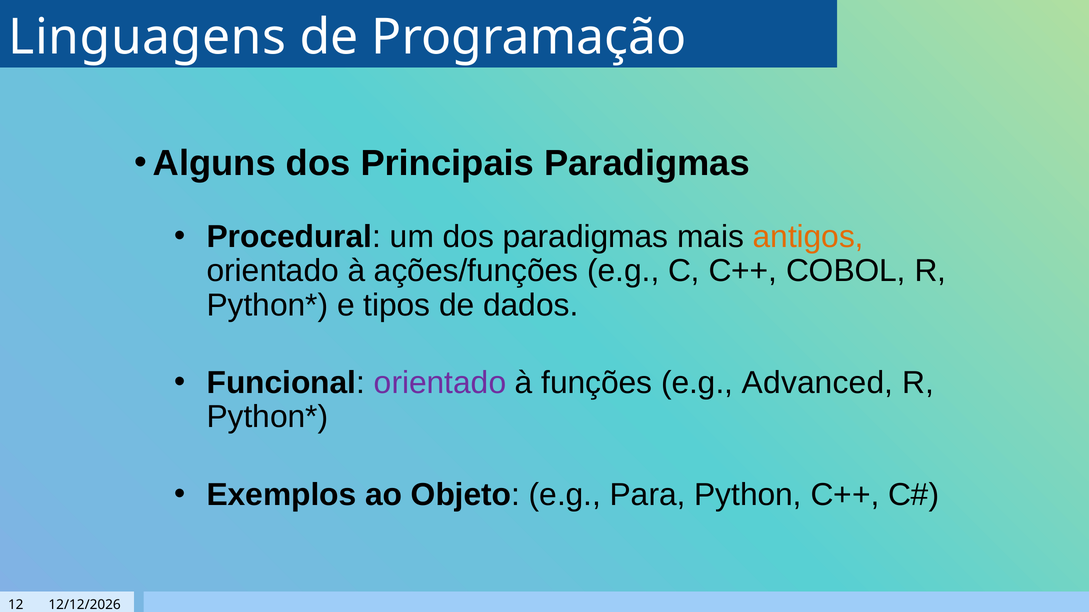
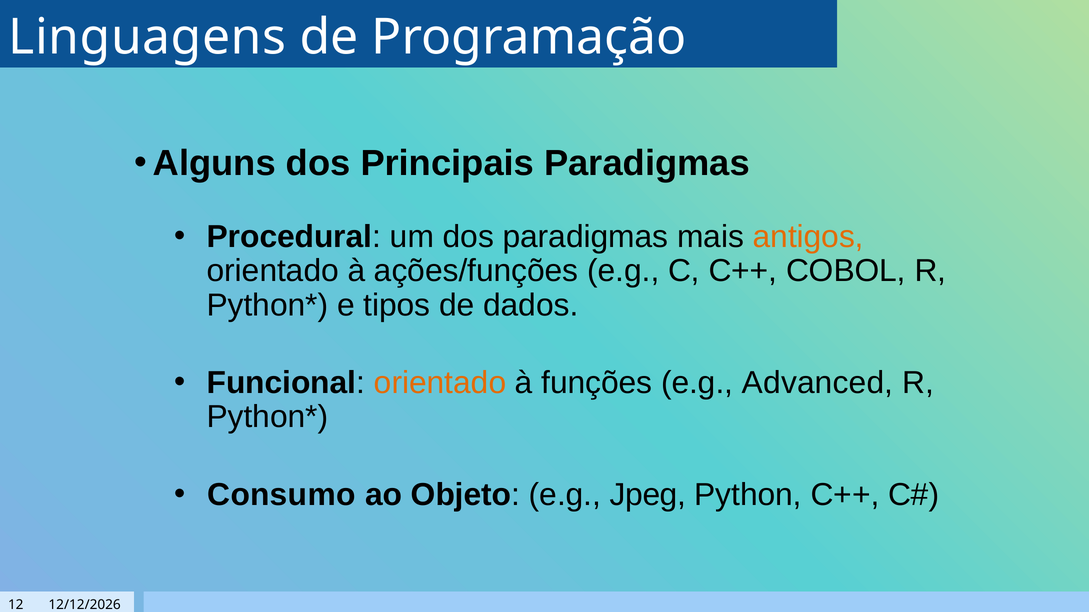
orientado colour: purple -> orange (440, 383)
Exemplos: Exemplos -> Consumo (281, 495)
Para: Para -> Jpeg (648, 495)
